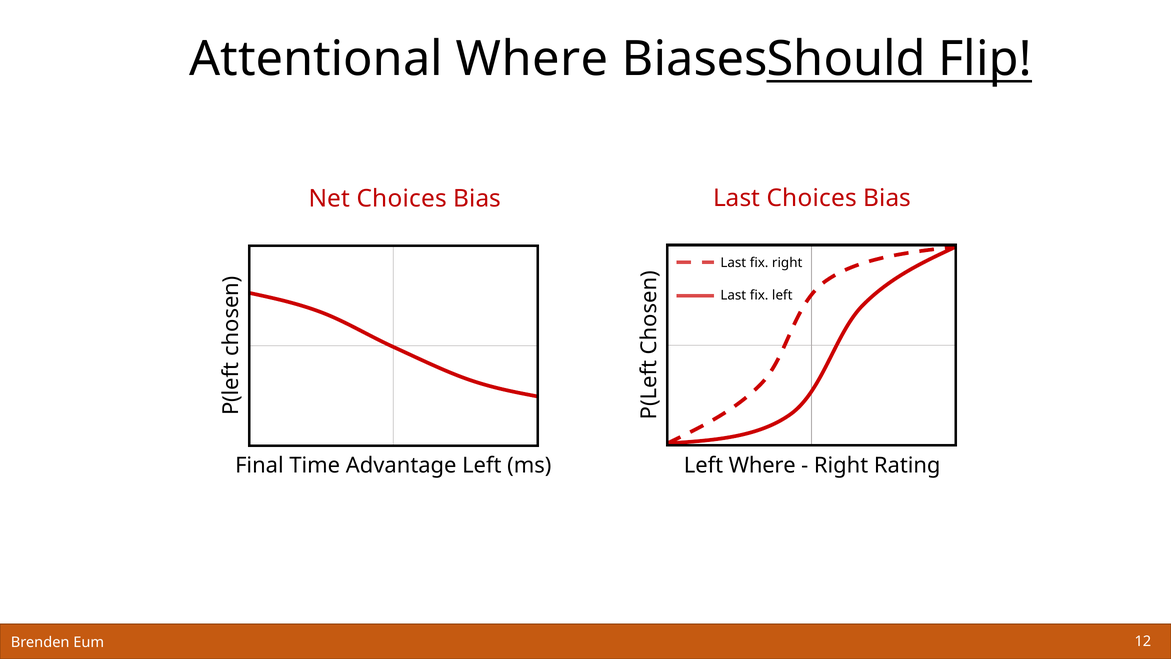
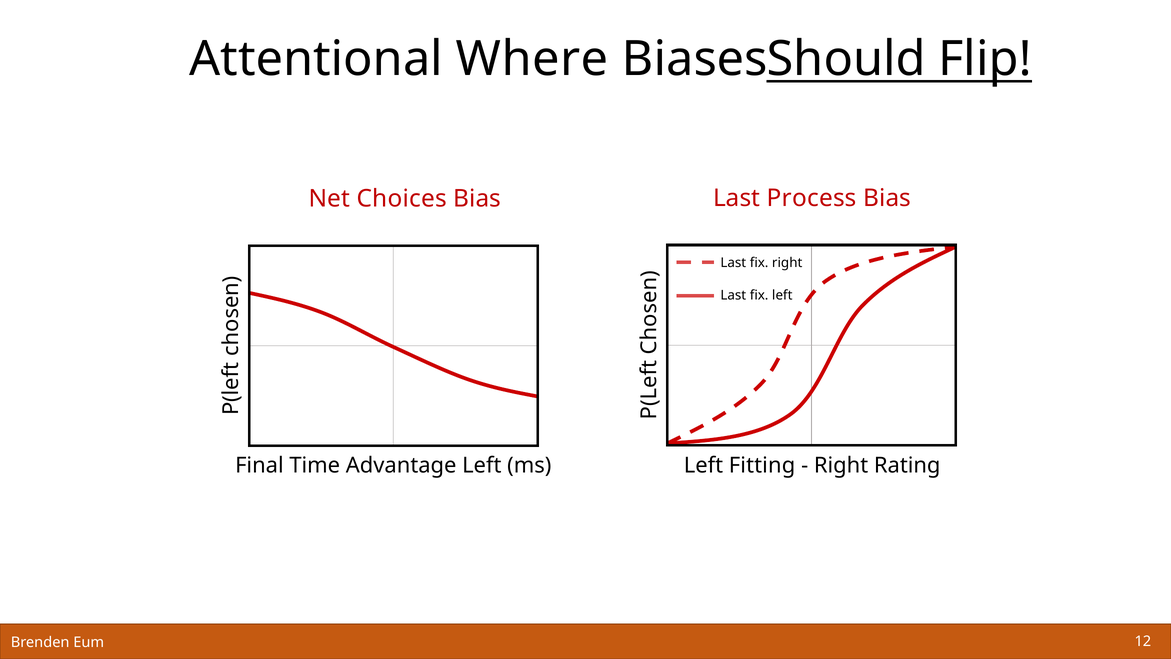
Last Choices: Choices -> Process (812, 198)
Left Where: Where -> Fitting (762, 466)
